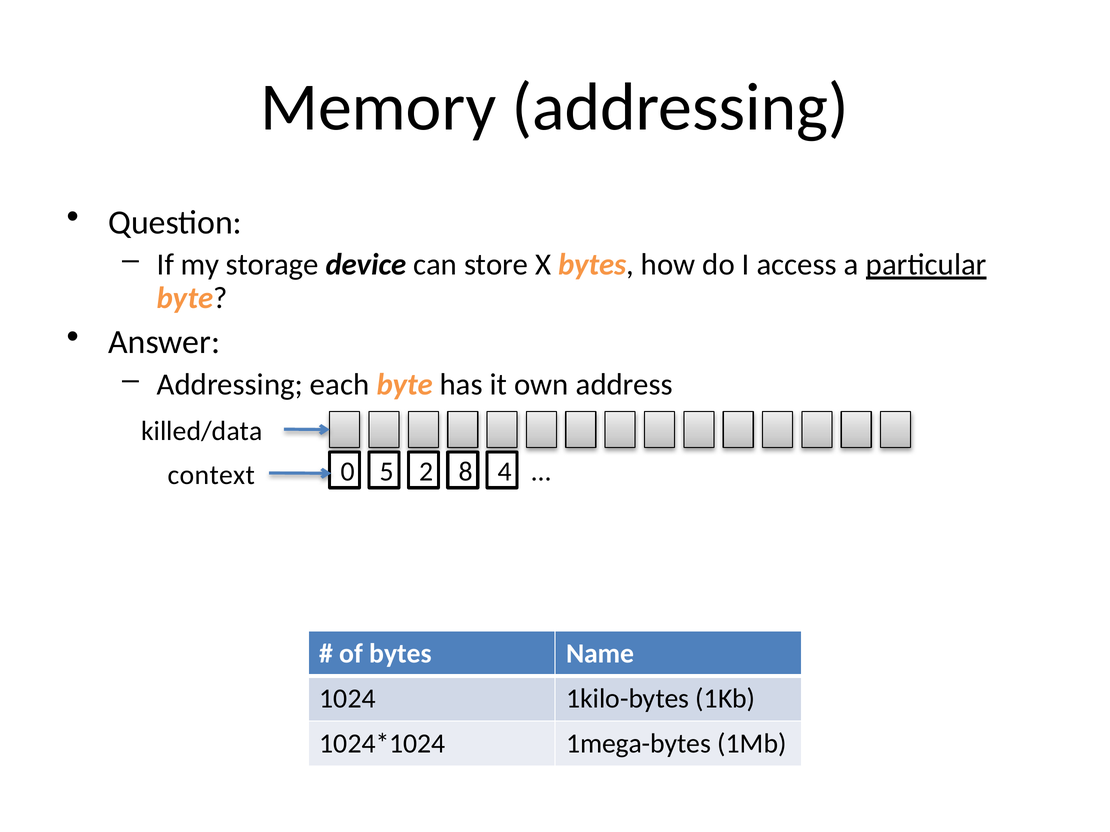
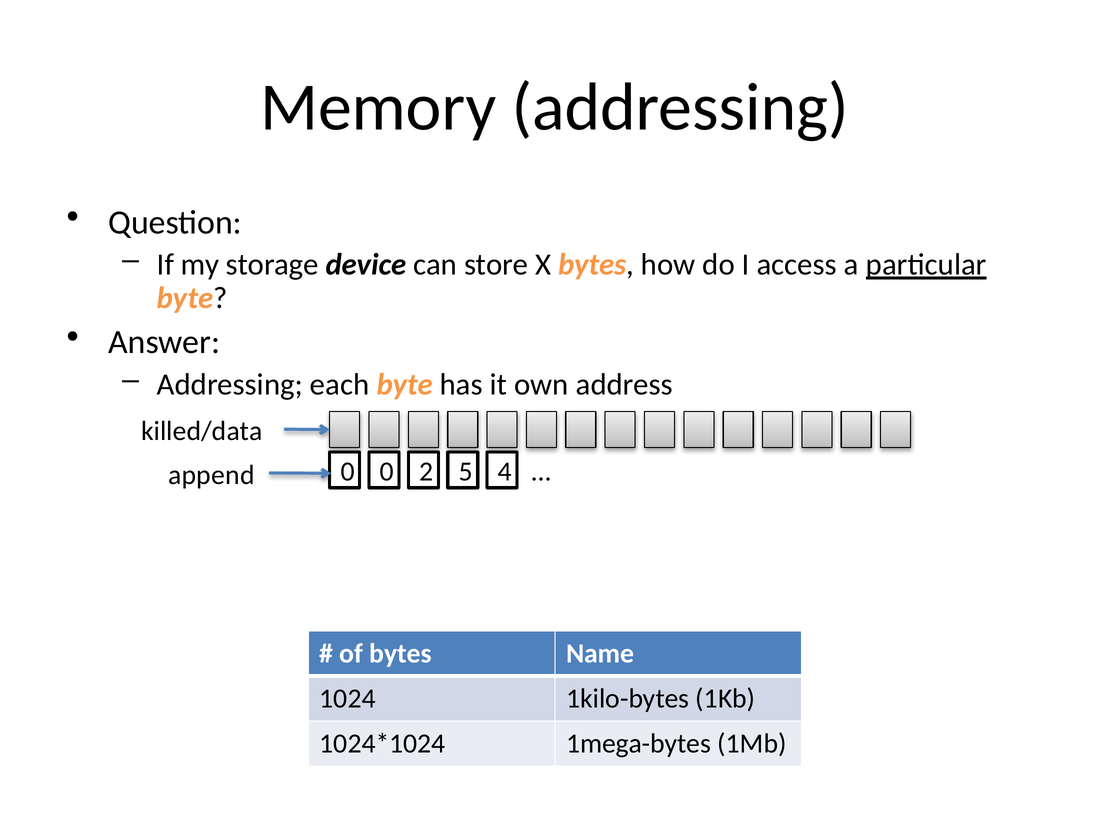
0 5: 5 -> 0 (387, 472)
8: 8 -> 5 (466, 472)
context: context -> append (211, 475)
